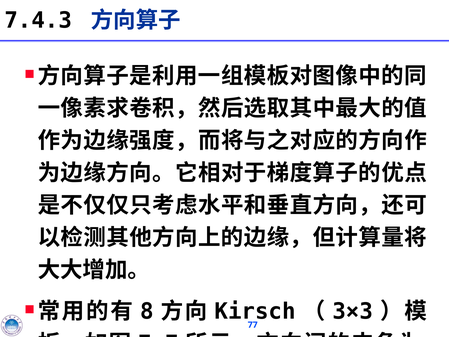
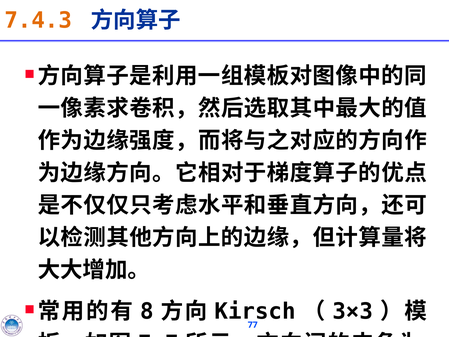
7.4.3 colour: black -> orange (38, 20)
